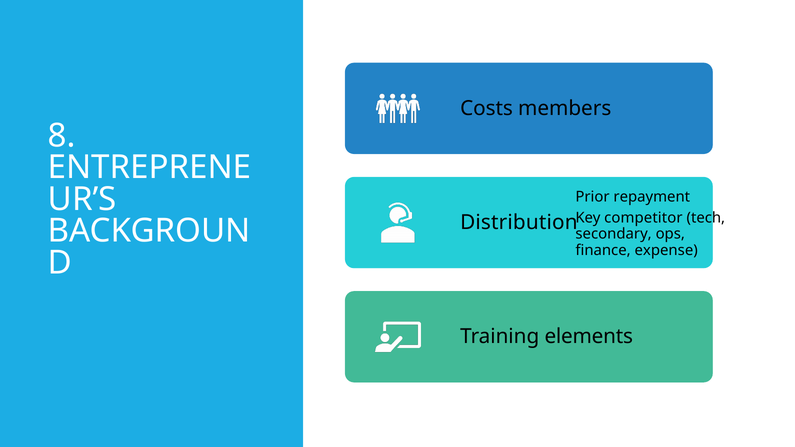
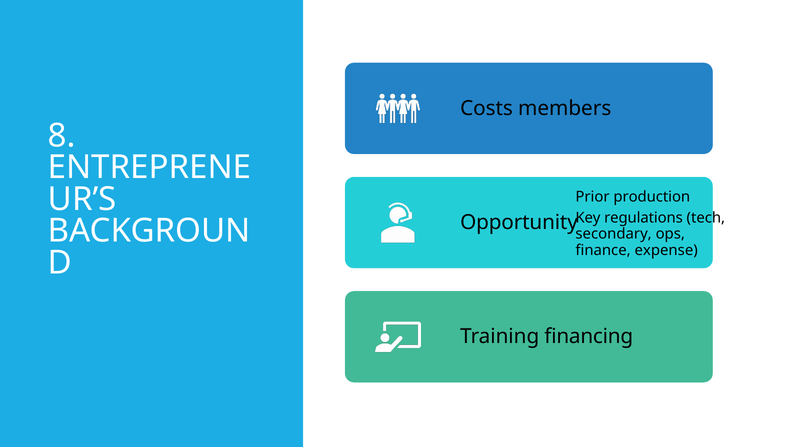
repayment: repayment -> production (652, 197)
competitor: competitor -> regulations (643, 218)
Distribution: Distribution -> Opportunity (519, 223)
elements: elements -> financing (589, 337)
